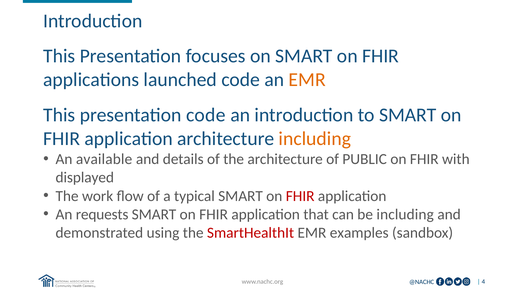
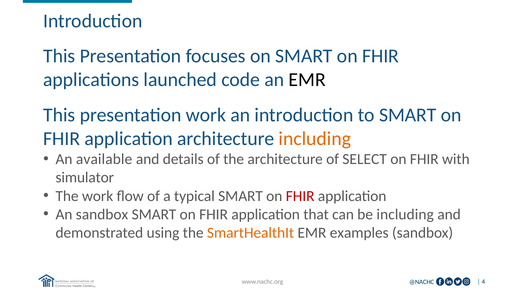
EMR colour: orange -> black (307, 80)
presentation code: code -> work (206, 115)
PUBLIC: PUBLIC -> SELECT (365, 159)
displayed: displayed -> simulator (85, 178)
An requests: requests -> sandbox (102, 215)
SmartHealthIt colour: red -> orange (251, 233)
